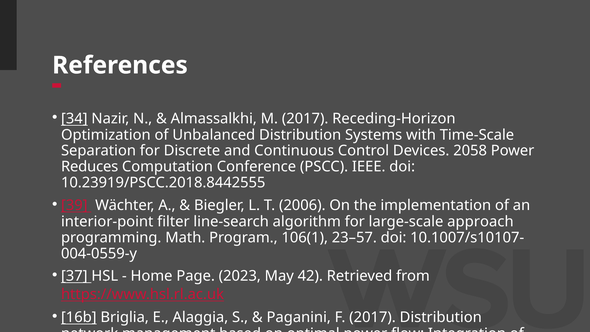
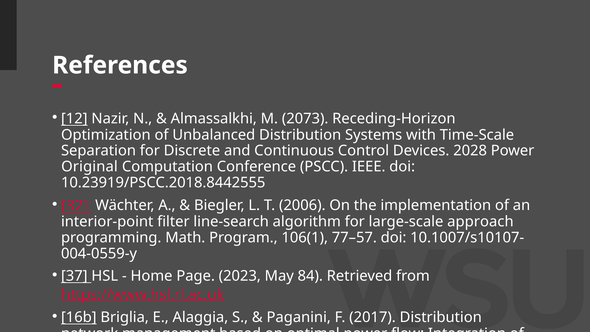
34: 34 -> 12 (74, 118)
M 2017: 2017 -> 2073 (305, 118)
2058: 2058 -> 2028 (470, 151)
Reduces: Reduces -> Original (89, 167)
39: 39 -> 32 (74, 205)
23–57: 23–57 -> 77–57 (354, 237)
42: 42 -> 84 (310, 276)
